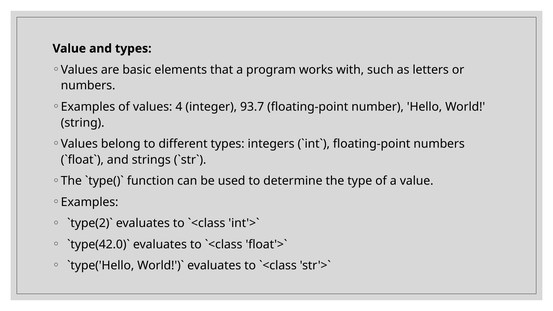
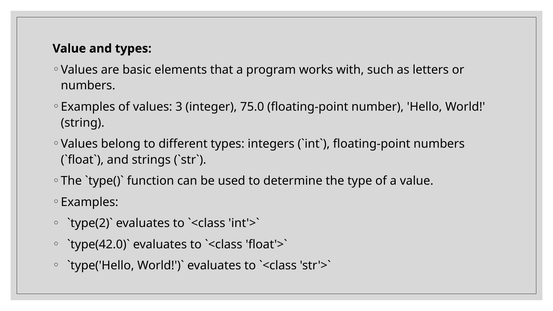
4: 4 -> 3 (179, 107)
93.7: 93.7 -> 75.0 (252, 107)
